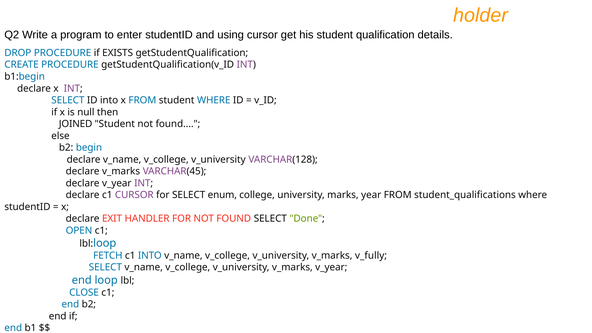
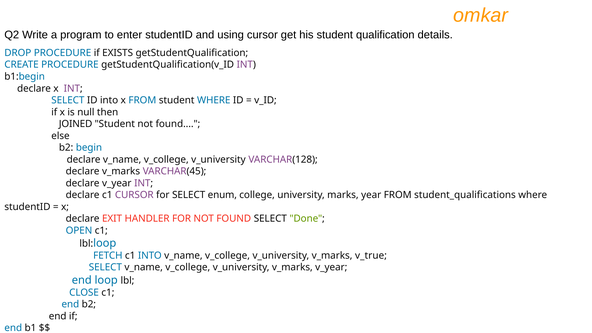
holder: holder -> omkar (481, 15)
v_fully: v_fully -> v_true (371, 256)
